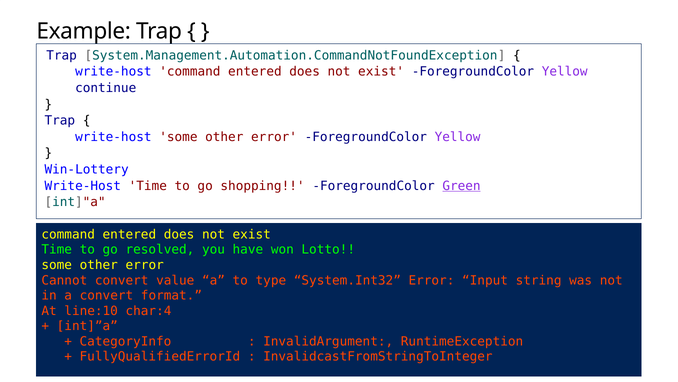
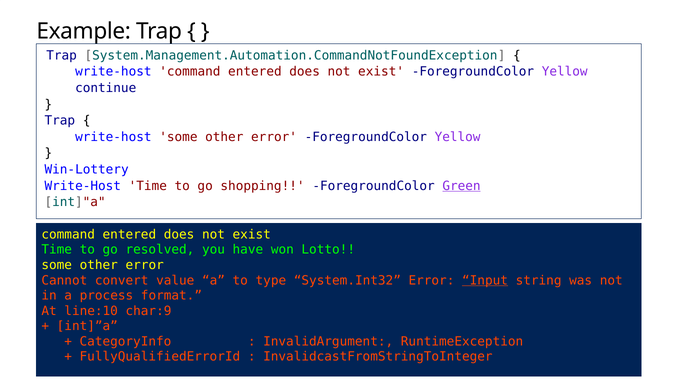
Input underline: none -> present (485, 280)
a convert: convert -> process (106, 295)
char:4: char:4 -> char:9 (148, 310)
